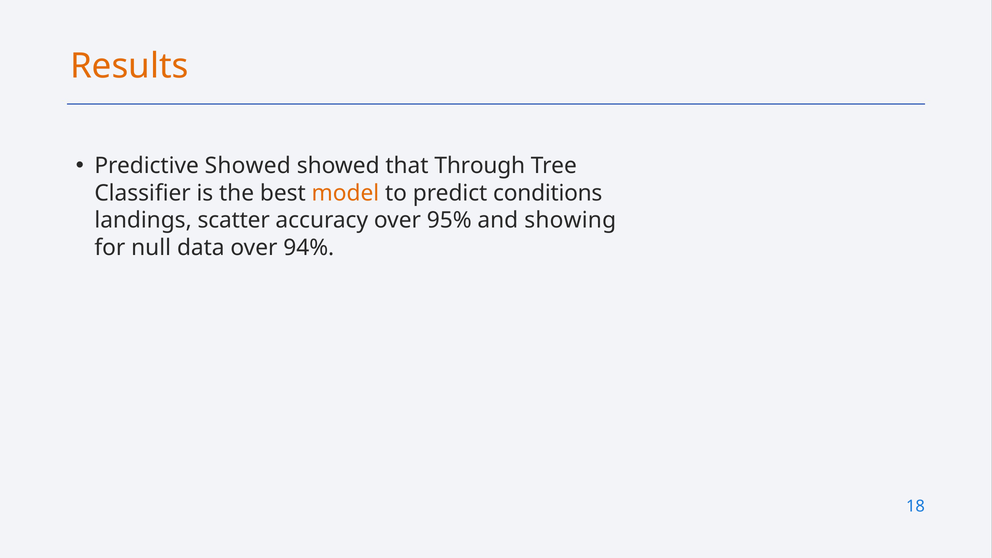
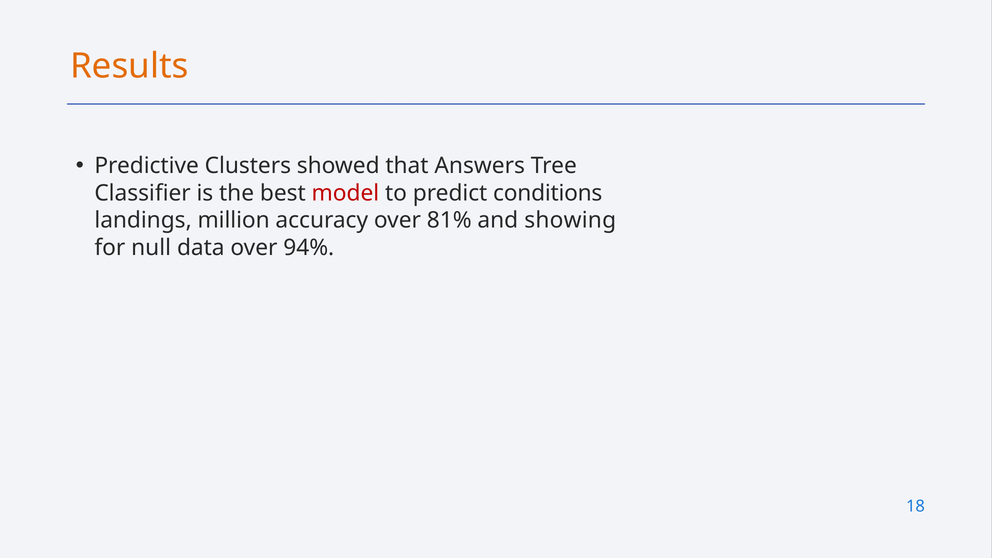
Predictive Showed: Showed -> Clusters (248, 166)
Through: Through -> Answers (480, 166)
model colour: orange -> red (345, 193)
scatter: scatter -> million (234, 220)
95%: 95% -> 81% (449, 220)
